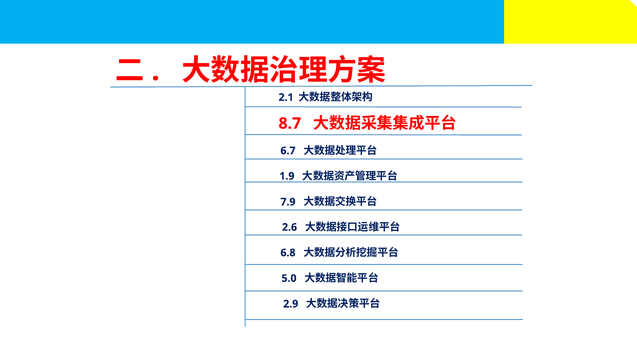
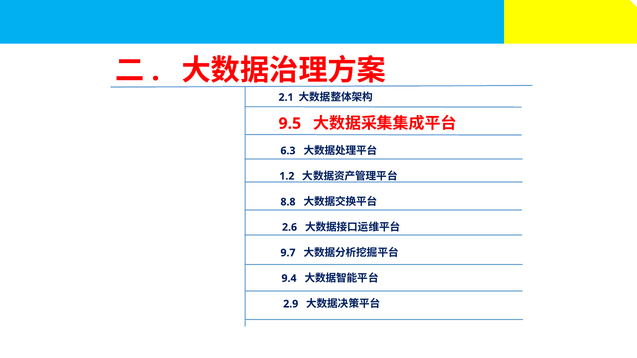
8.7: 8.7 -> 9.5 (290, 124)
6.7: 6.7 -> 6.3 (288, 151)
1.9: 1.9 -> 1.2 (287, 176)
7.9: 7.9 -> 8.8 (288, 202)
6.8: 6.8 -> 9.7 (288, 253)
5.0: 5.0 -> 9.4 (289, 279)
